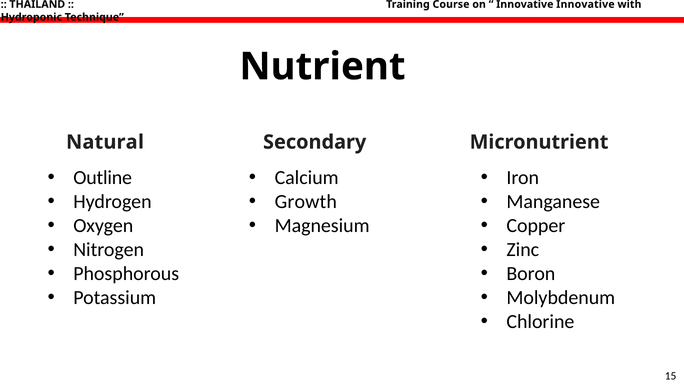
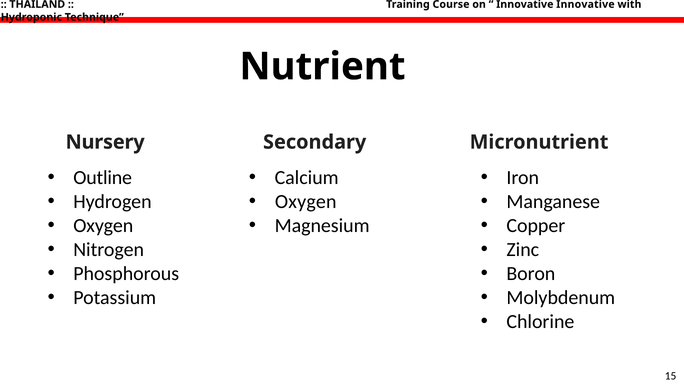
Natural: Natural -> Nursery (105, 142)
Growth: Growth -> Oxygen (306, 202)
